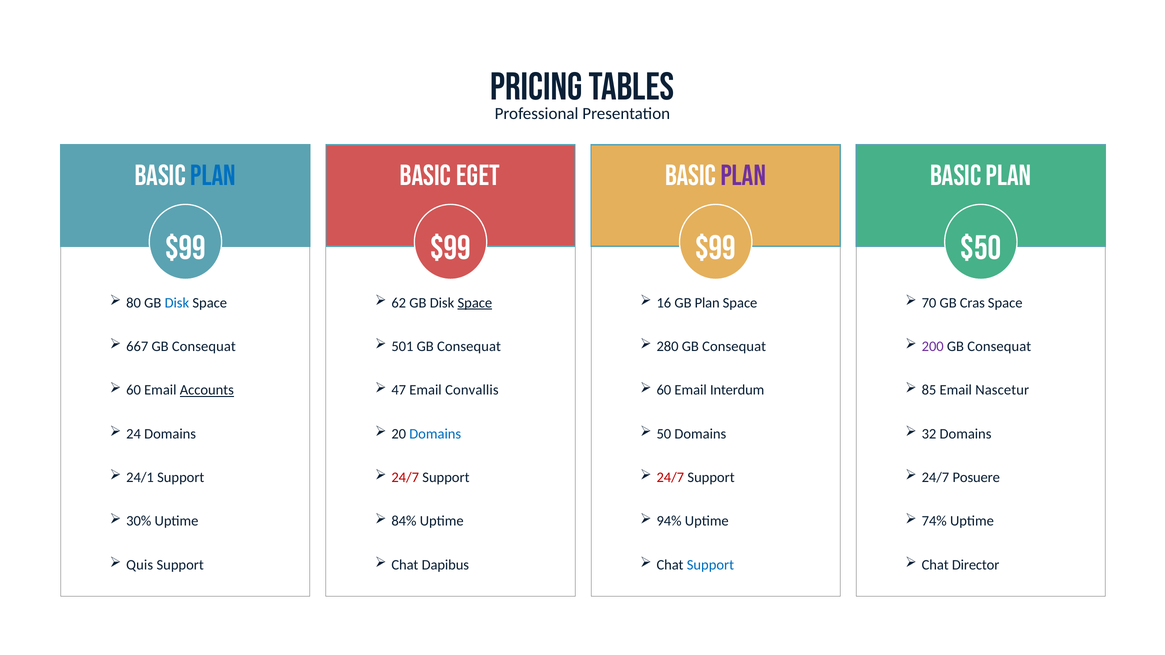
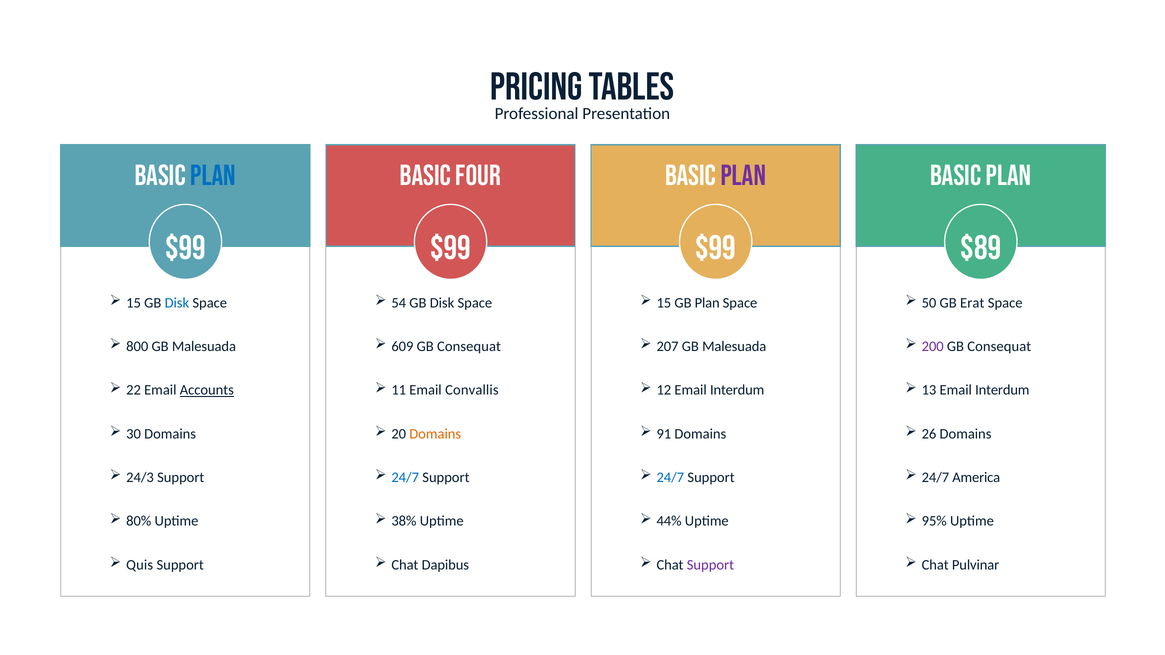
eget: eget -> four (478, 176)
$50: $50 -> $89 (981, 248)
80: 80 -> 15 (134, 303)
62: 62 -> 54 (399, 303)
Space underline: present -> none (475, 303)
16: 16 -> 15 (664, 303)
70: 70 -> 50 (929, 303)
Cras: Cras -> Erat (972, 303)
667: 667 -> 800 (137, 347)
Consequat: Consequat -> Malesuada (204, 347)
501: 501 -> 609 (402, 347)
280: 280 -> 207 (668, 347)
Consequat: Consequat -> Malesuada (734, 347)
60: 60 -> 22 (134, 390)
47: 47 -> 11 (399, 390)
60: 60 -> 12 (664, 390)
85: 85 -> 13 (929, 390)
Nascetur: Nascetur -> Interdum (1002, 390)
24: 24 -> 30 (134, 434)
Domains colour: blue -> orange (435, 434)
50: 50 -> 91 (664, 434)
32: 32 -> 26 (929, 434)
24/1: 24/1 -> 24/3 (140, 478)
24/7 colour: red -> blue (405, 478)
24/7 colour: red -> blue (670, 478)
Posuere: Posuere -> America (976, 478)
30%: 30% -> 80% (139, 521)
84%: 84% -> 38% (404, 521)
94%: 94% -> 44% (669, 521)
74%: 74% -> 95% (934, 521)
Support colour: blue -> purple (710, 565)
Director: Director -> Pulvinar (976, 565)
